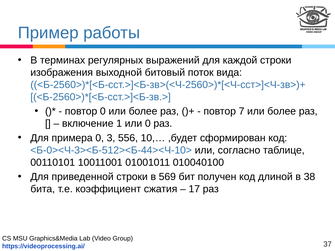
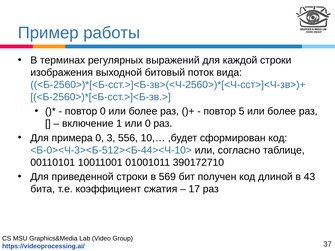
7: 7 -> 5 (242, 111)
010040100: 010040100 -> 390172710 (198, 163)
38: 38 -> 43 (309, 177)
